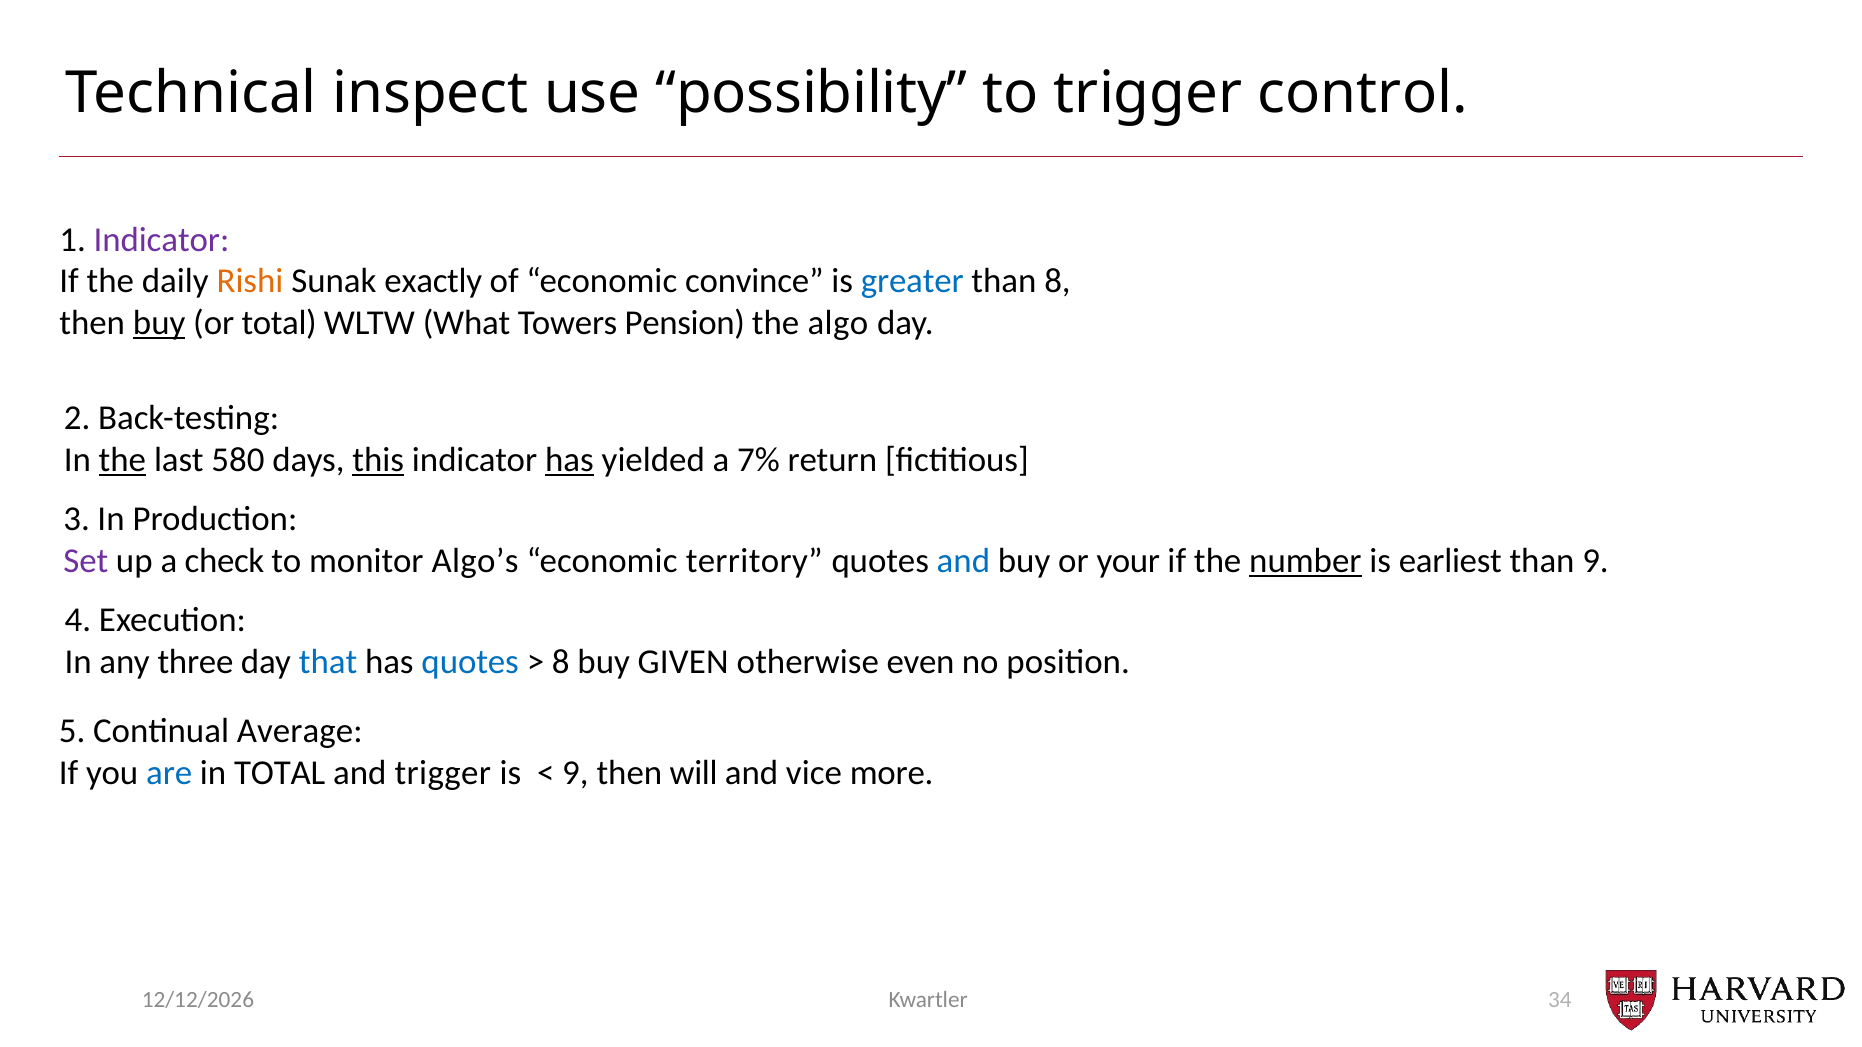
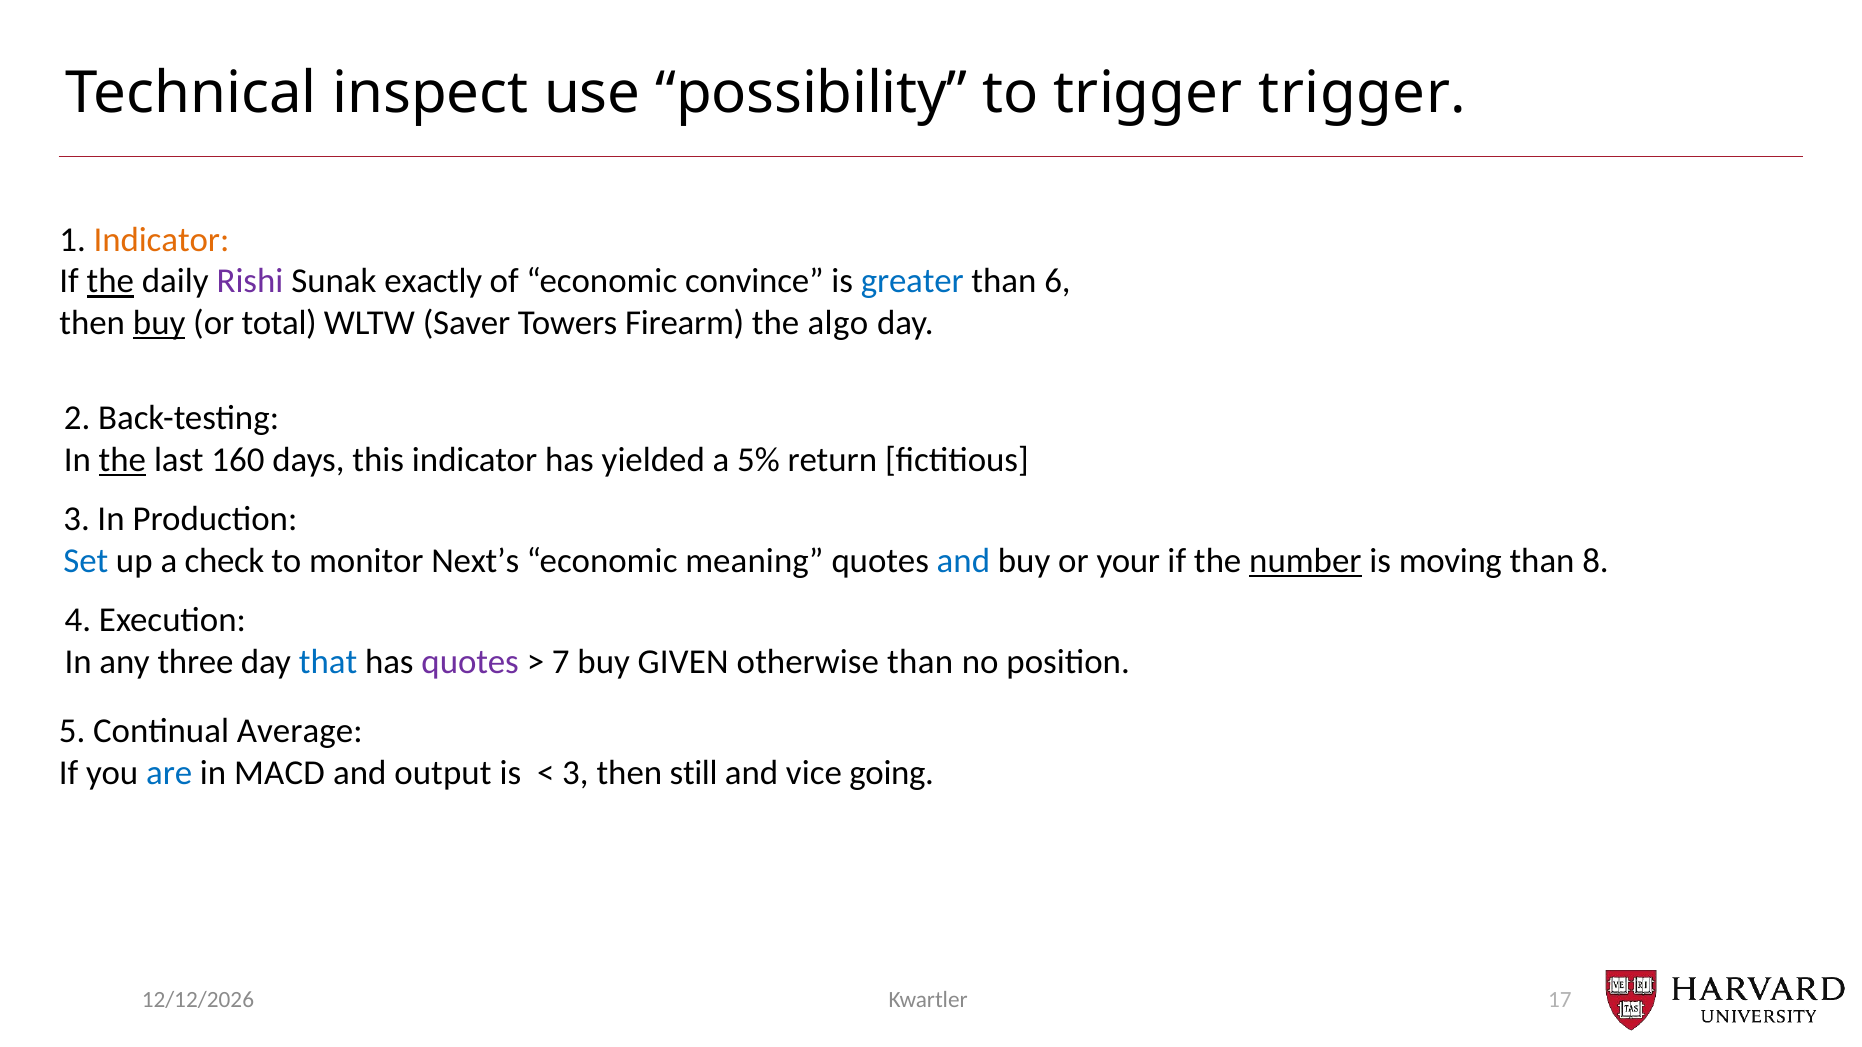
trigger control: control -> trigger (1363, 94)
Indicator colour: purple -> orange (161, 240)
the underline: none -> present (110, 282)
Rishi colour: orange -> purple (250, 282)
than 8: 8 -> 6 (1057, 282)
What: What -> Saver (467, 323)
Pension: Pension -> Firearm (685, 323)
580: 580 -> 160 (238, 460)
this underline: present -> none (378, 460)
has underline: present -> none (570, 460)
7%: 7% -> 5% (758, 460)
Set colour: purple -> blue (86, 561)
Algo’s: Algo’s -> Next’s (475, 561)
territory: territory -> meaning (754, 561)
earliest: earliest -> moving (1450, 561)
than 9: 9 -> 8 (1596, 561)
quotes colour: blue -> purple (470, 662)
8: 8 -> 7 (561, 662)
otherwise even: even -> than (920, 662)
in TOTAL: TOTAL -> MACD (279, 773)
and trigger: trigger -> output (443, 773)
9: 9 -> 3 (575, 773)
will: will -> still (694, 773)
more: more -> going (892, 773)
34: 34 -> 17 (1560, 1000)
